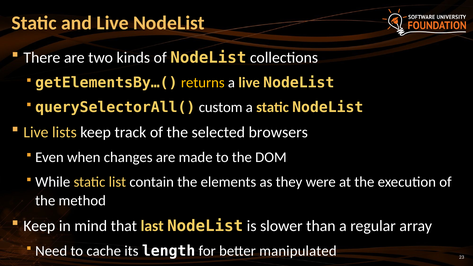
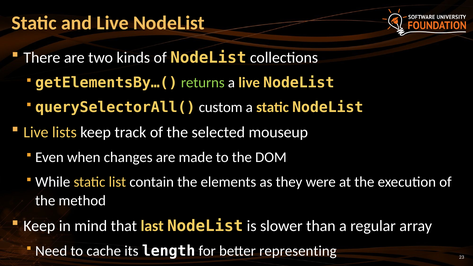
returns colour: yellow -> light green (203, 83)
browsers: browsers -> mouseup (278, 132)
manipulated: manipulated -> representing (298, 251)
